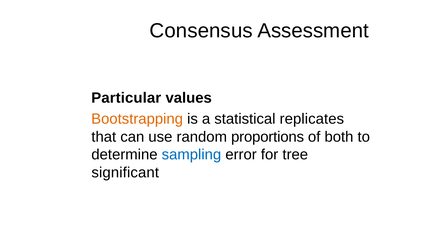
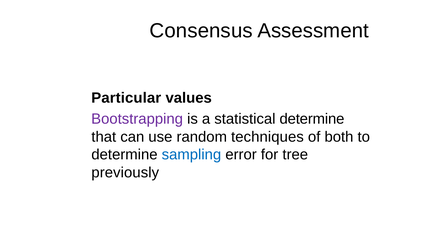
Bootstrapping colour: orange -> purple (137, 119)
statistical replicates: replicates -> determine (312, 119)
proportions: proportions -> techniques (267, 137)
significant: significant -> previously (125, 172)
